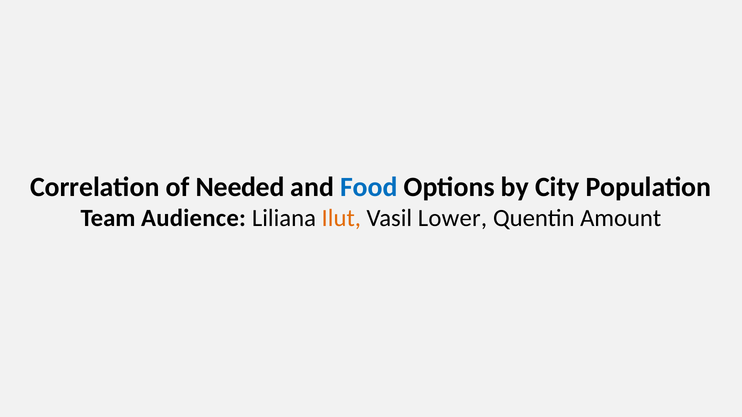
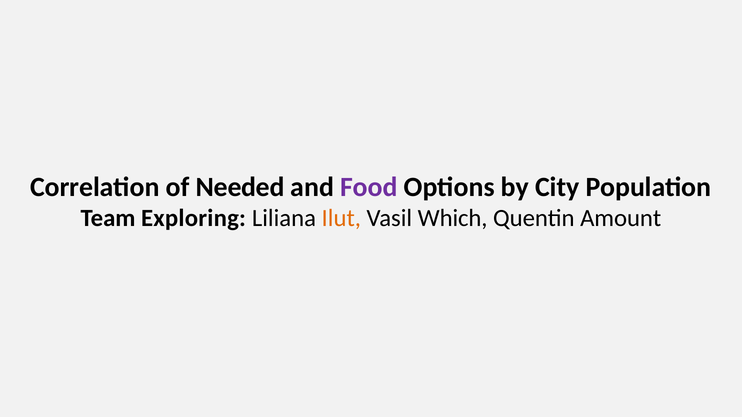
Food colour: blue -> purple (369, 187)
Audience: Audience -> Exploring (193, 218)
Lower: Lower -> Which (453, 218)
